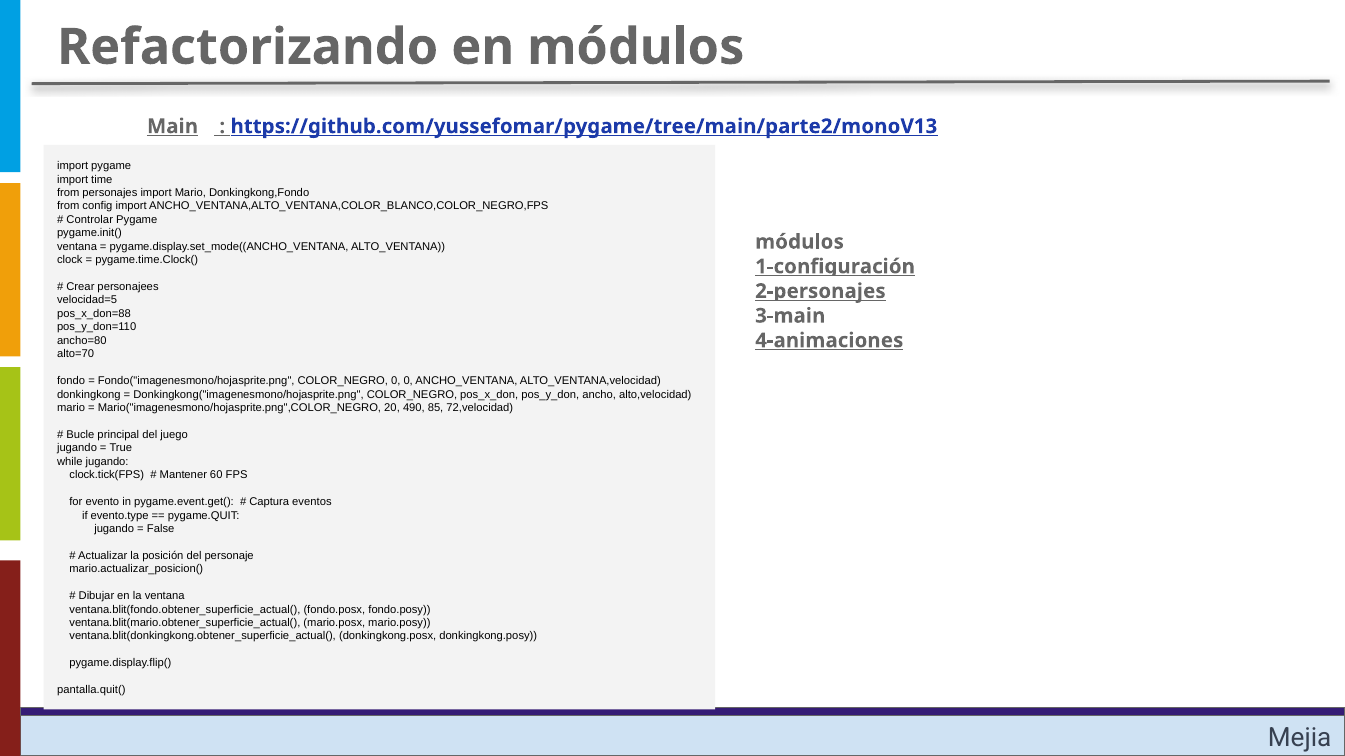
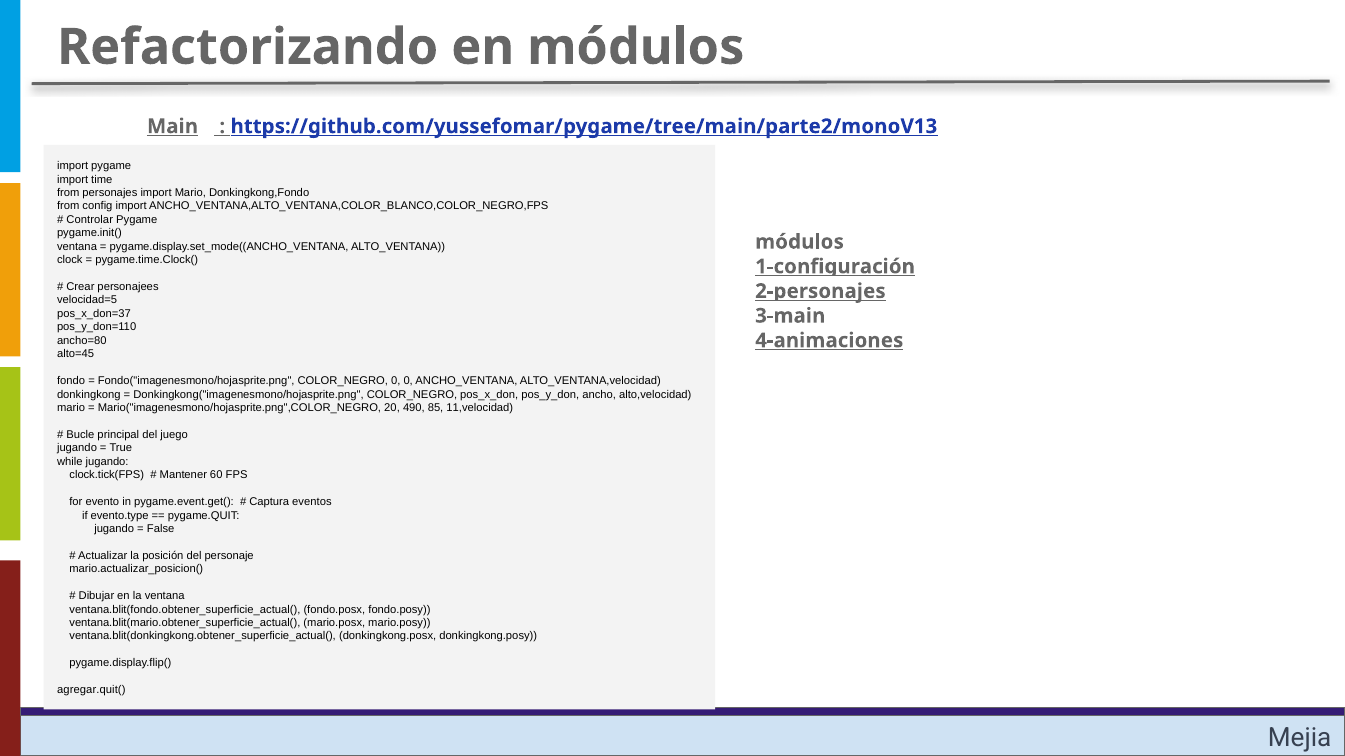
pos_x_don=88: pos_x_don=88 -> pos_x_don=37 (94, 314)
alto=70: alto=70 -> alto=45 (76, 354)
72,velocidad: 72,velocidad -> 11,velocidad (480, 408)
pantalla.quit(: pantalla.quit( -> agregar.quit( (91, 691)
